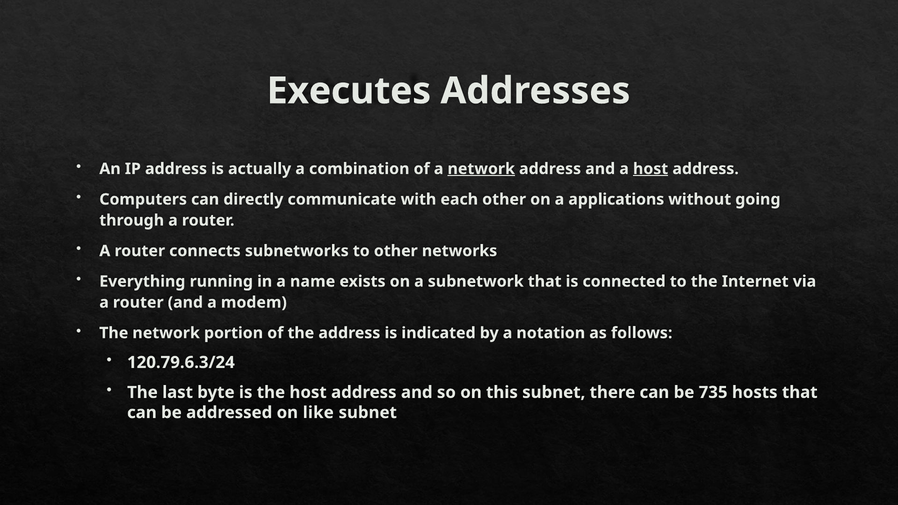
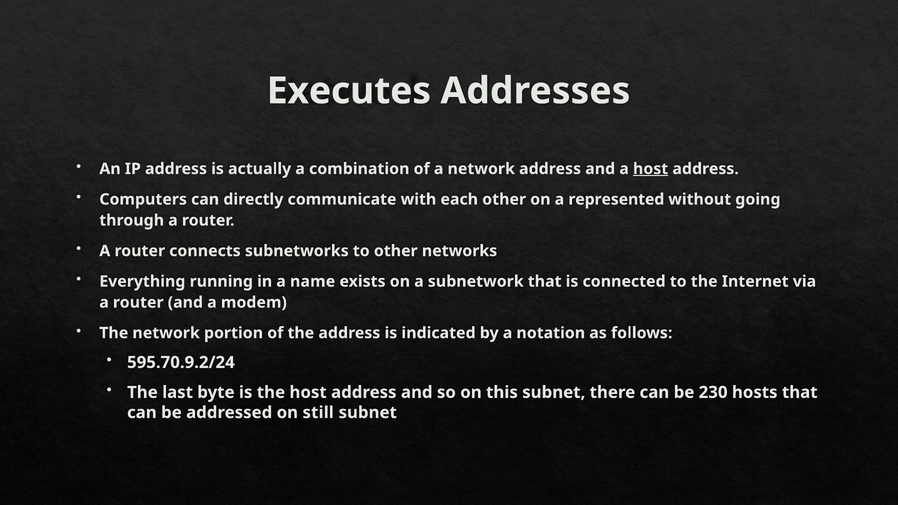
network underline: present -> none (481, 169)
applications: applications -> represented (616, 199)
120.79.6.3/24: 120.79.6.3/24 -> 595.70.9.2/24 (181, 363)
735: 735 -> 230 (713, 392)
like: like -> still (318, 413)
